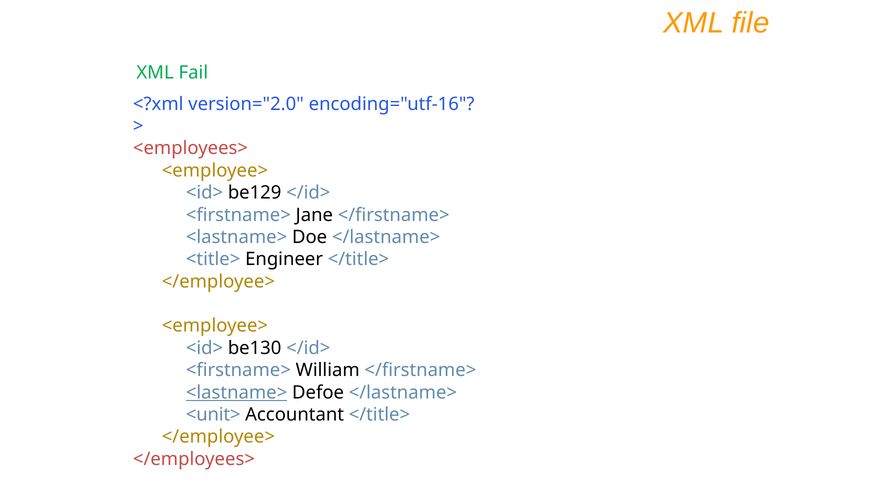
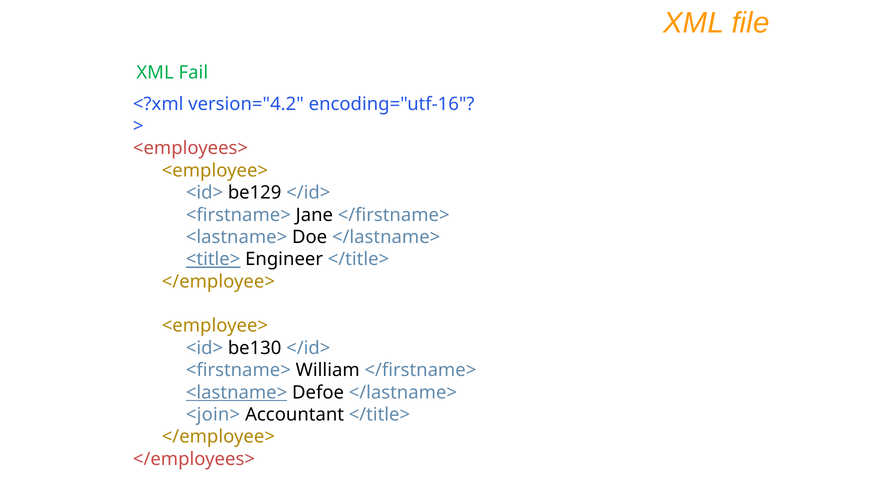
version="2.0: version="2.0 -> version="4.2 (246, 104)
<title> underline: none -> present (213, 259)
<unit>: <unit> -> <join> (213, 415)
